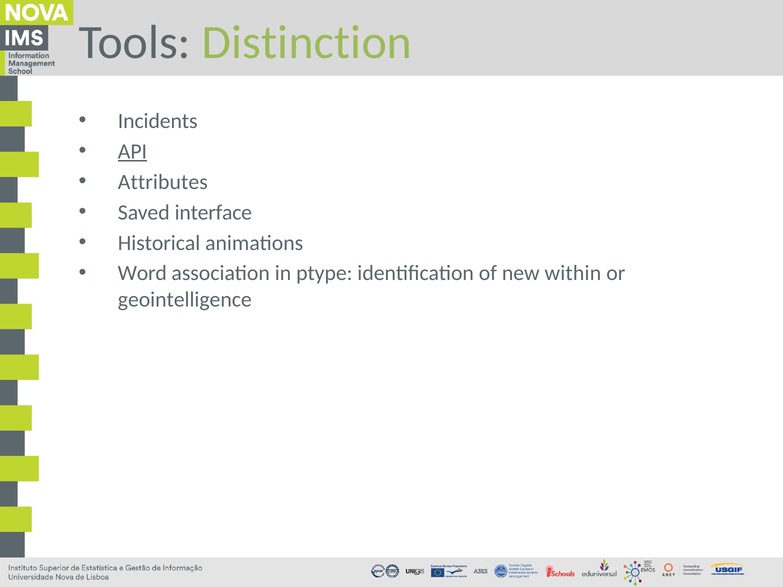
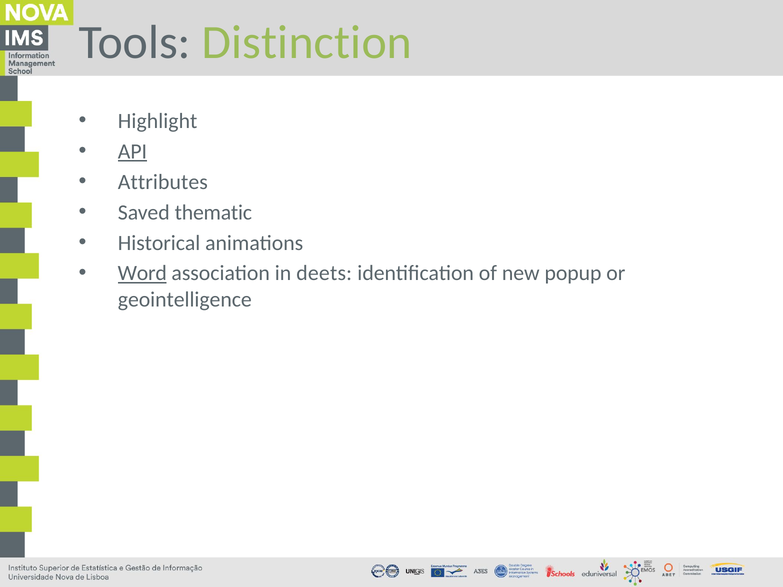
Incidents: Incidents -> Highlight (158, 121)
interface: interface -> thematic (213, 212)
Word underline: none -> present (142, 273)
ptype: ptype -> deets (324, 273)
within: within -> popup (573, 273)
